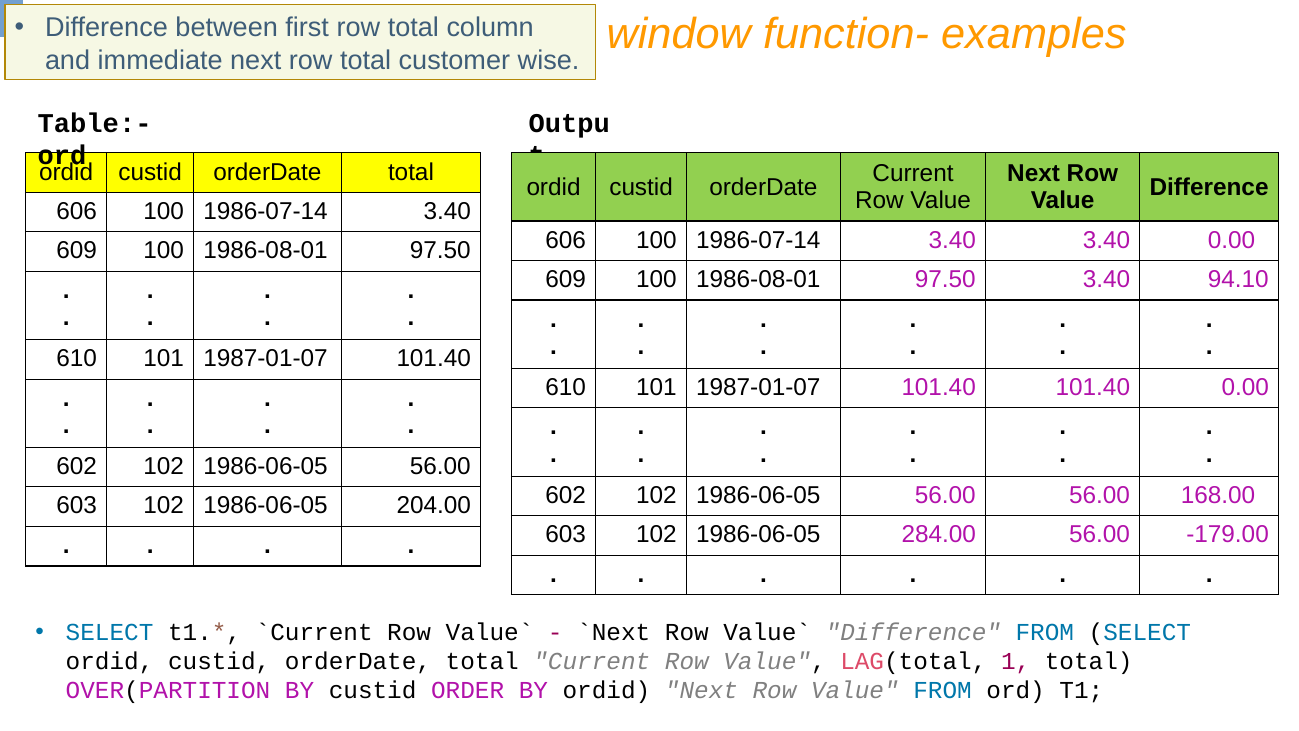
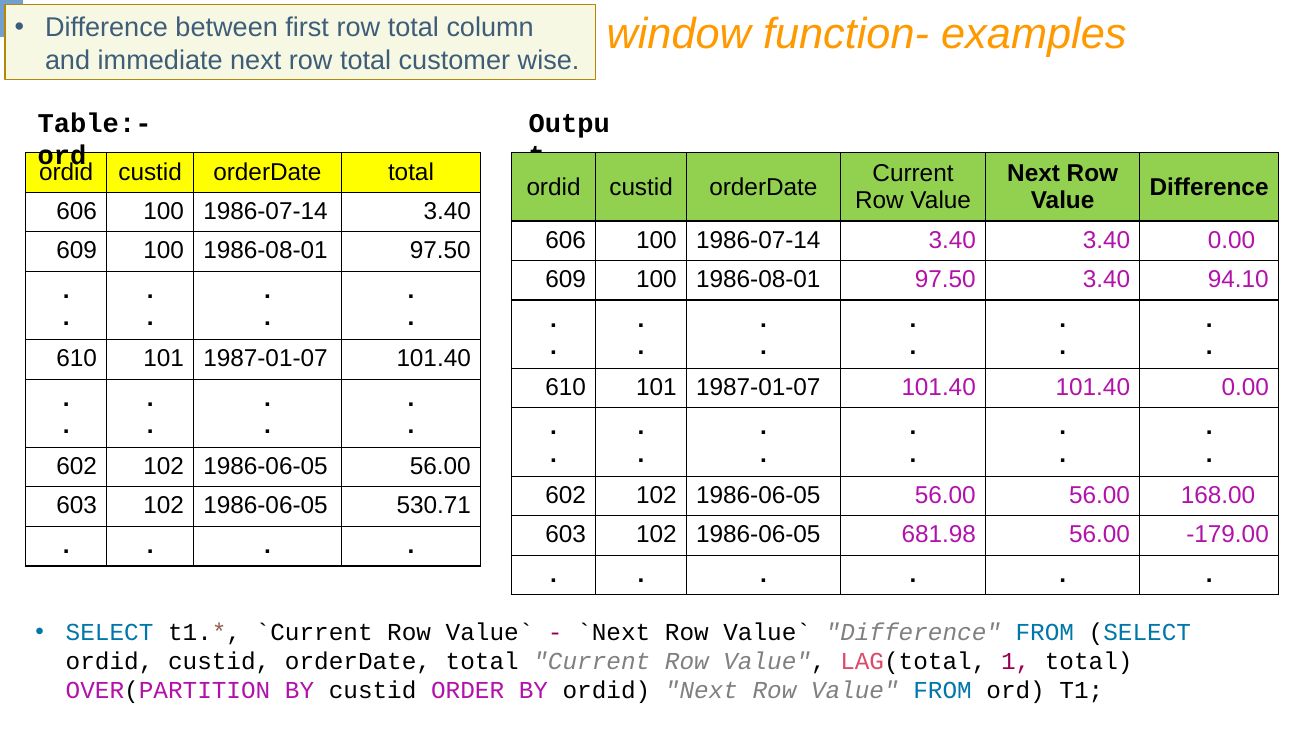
204.00: 204.00 -> 530.71 (434, 506)
284.00: 284.00 -> 681.98 (939, 534)
